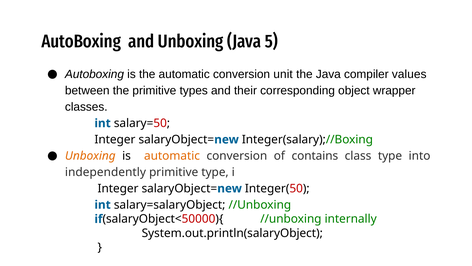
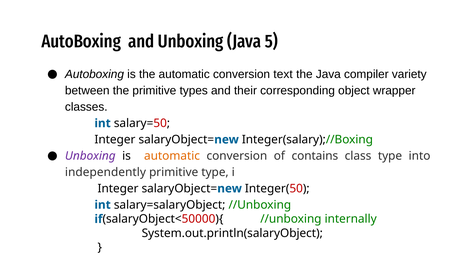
unit: unit -> text (283, 74)
values: values -> variety (409, 74)
Unboxing colour: orange -> purple (90, 156)
